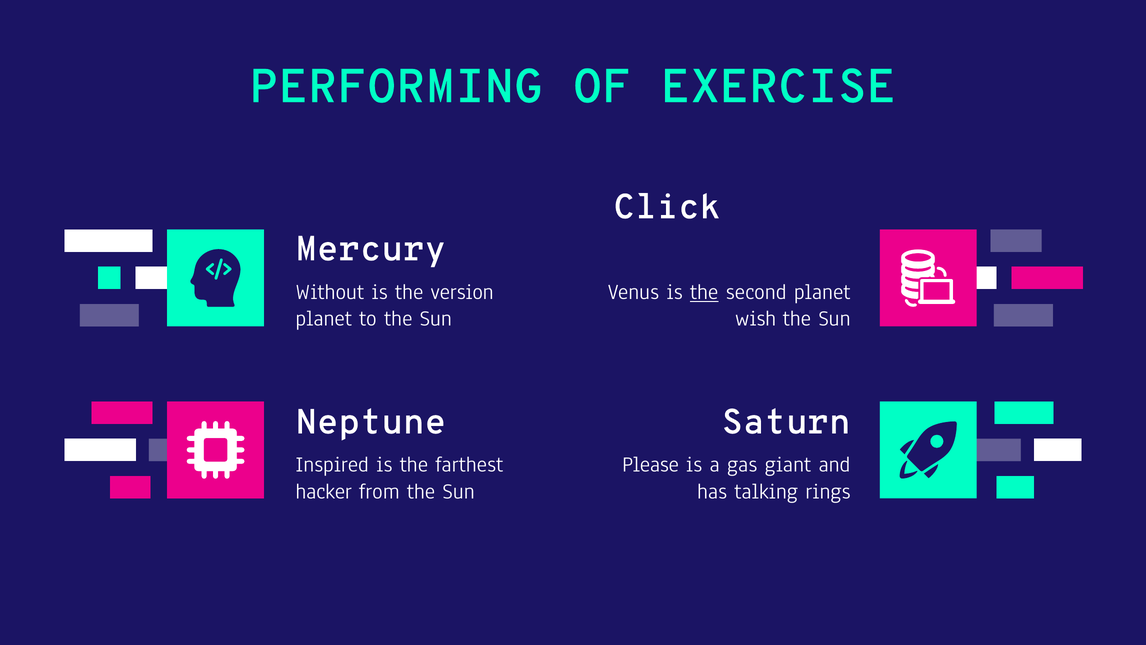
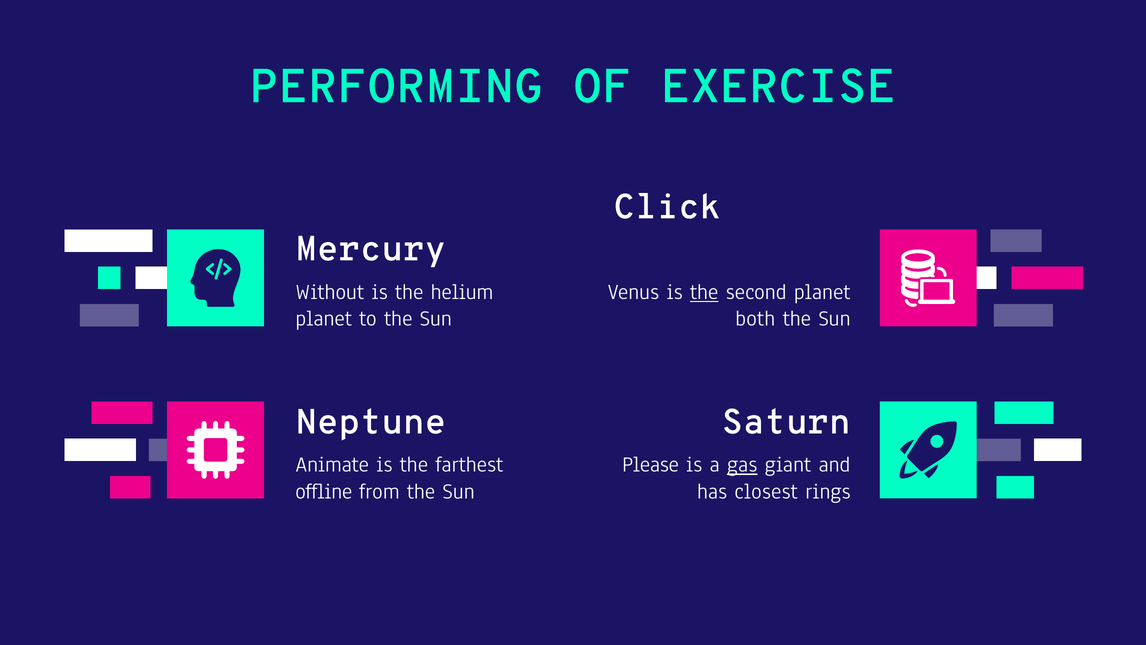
version: version -> helium (462, 292)
wish: wish -> both (755, 318)
Inspired: Inspired -> Animate (332, 464)
gas underline: none -> present (742, 464)
hacker: hacker -> offline (324, 491)
talking: talking -> closest (766, 491)
